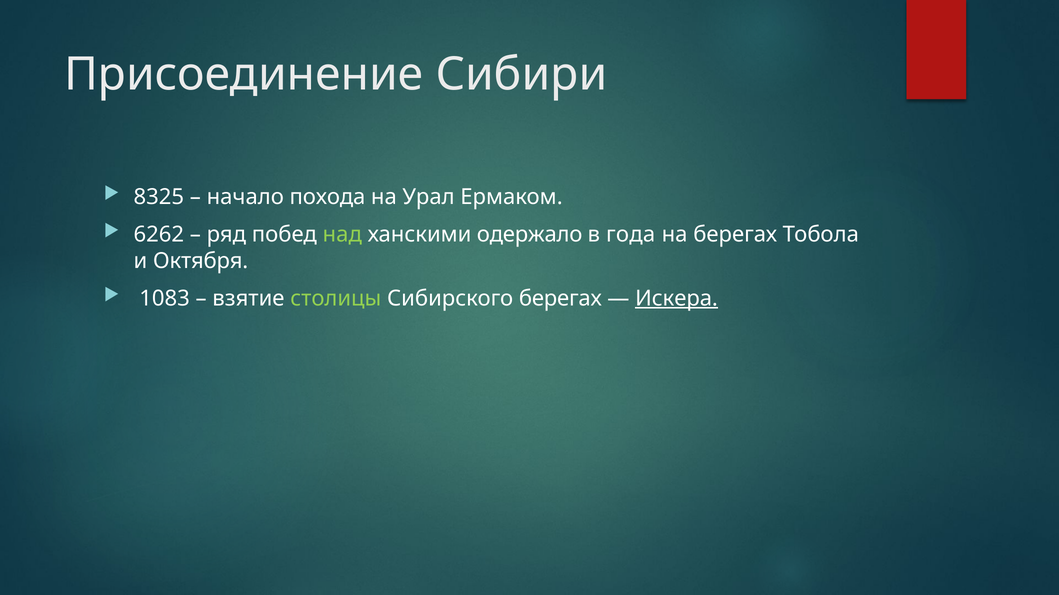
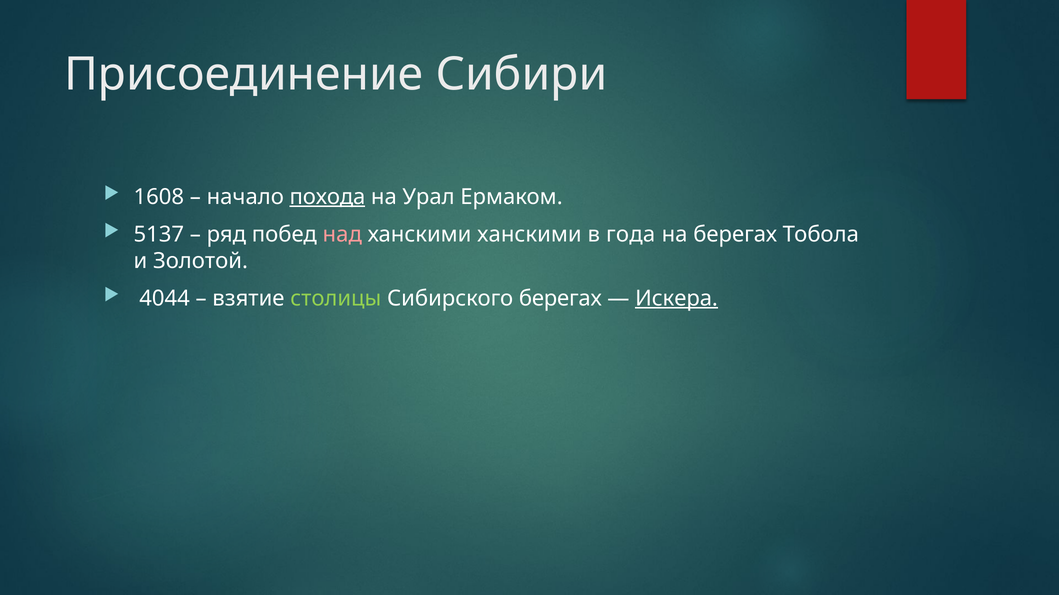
8325: 8325 -> 1608 (159, 197)
похода underline: none -> present (327, 197)
6262: 6262 -> 5137 (159, 235)
над colour: light green -> pink (342, 235)
ханскими одержало: одержало -> ханскими (529, 235)
Октября: Октября -> Золотой (200, 261)
1083: 1083 -> 4044 (165, 299)
